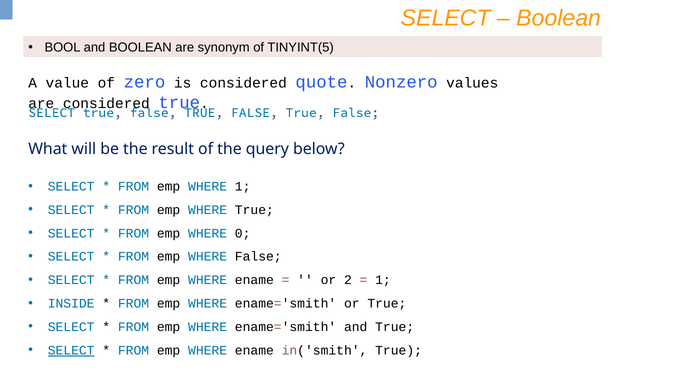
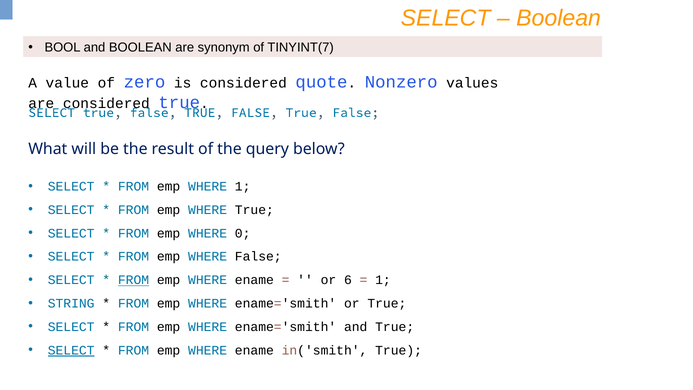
TINYINT(5: TINYINT(5 -> TINYINT(7 (301, 47)
FROM underline: none -> present (134, 280)
2: 2 -> 6 (348, 280)
INSIDE: INSIDE -> STRING (71, 303)
